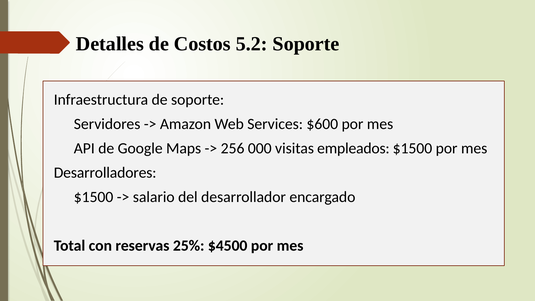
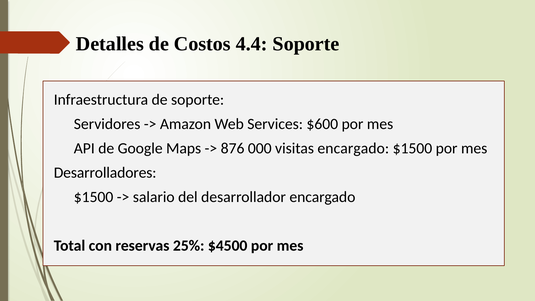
5.2: 5.2 -> 4.4 (252, 44)
256: 256 -> 876 (233, 148)
visitas empleados: empleados -> encargado (353, 148)
